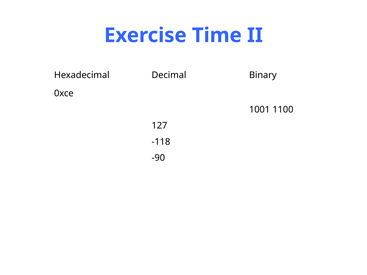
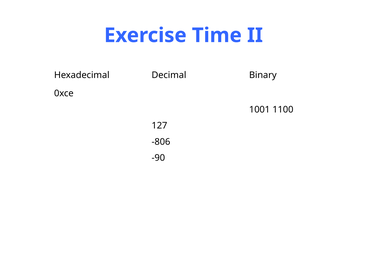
-118: -118 -> -806 (161, 142)
